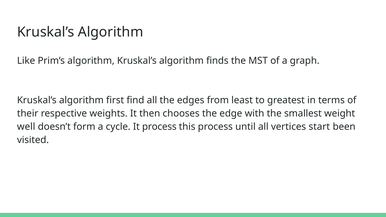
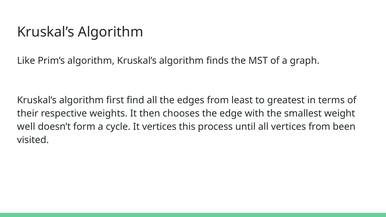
It process: process -> vertices (159, 127)
vertices start: start -> from (319, 127)
